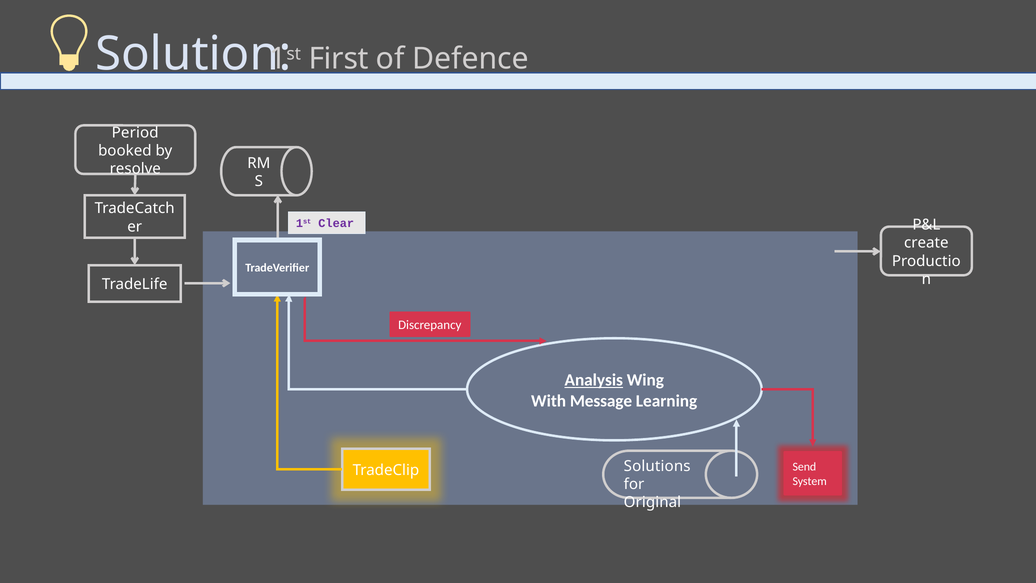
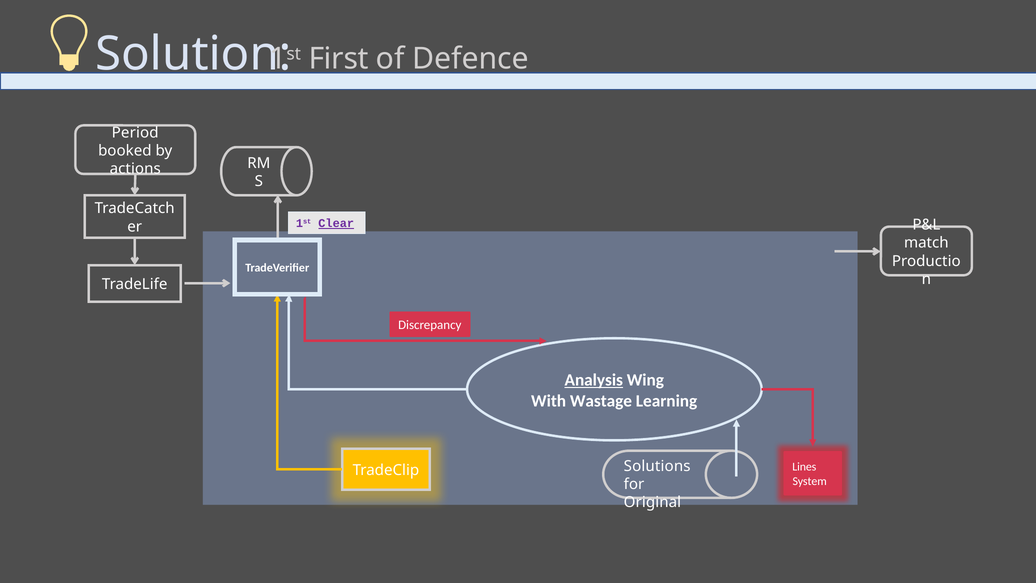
resolve: resolve -> actions (135, 169)
Clear underline: none -> present (336, 223)
create: create -> match (926, 243)
Message: Message -> Wastage (601, 401)
Send: Send -> Lines (804, 467)
